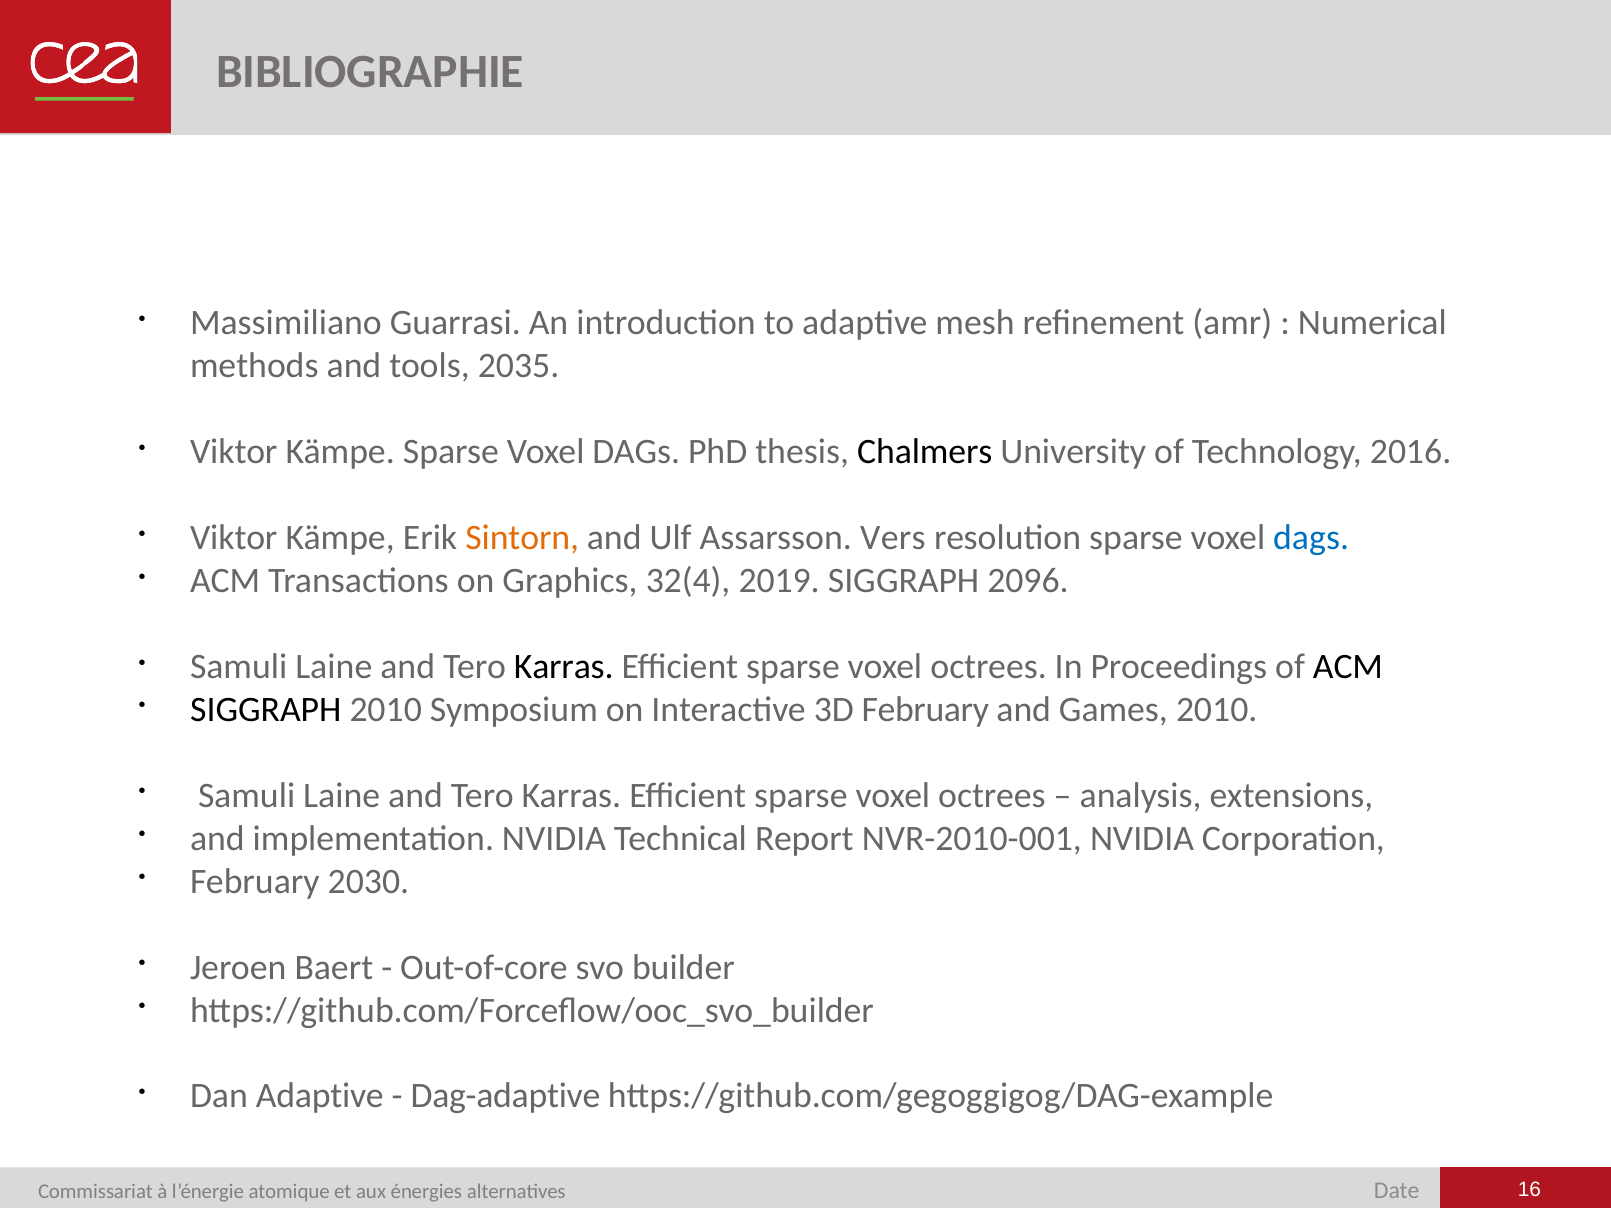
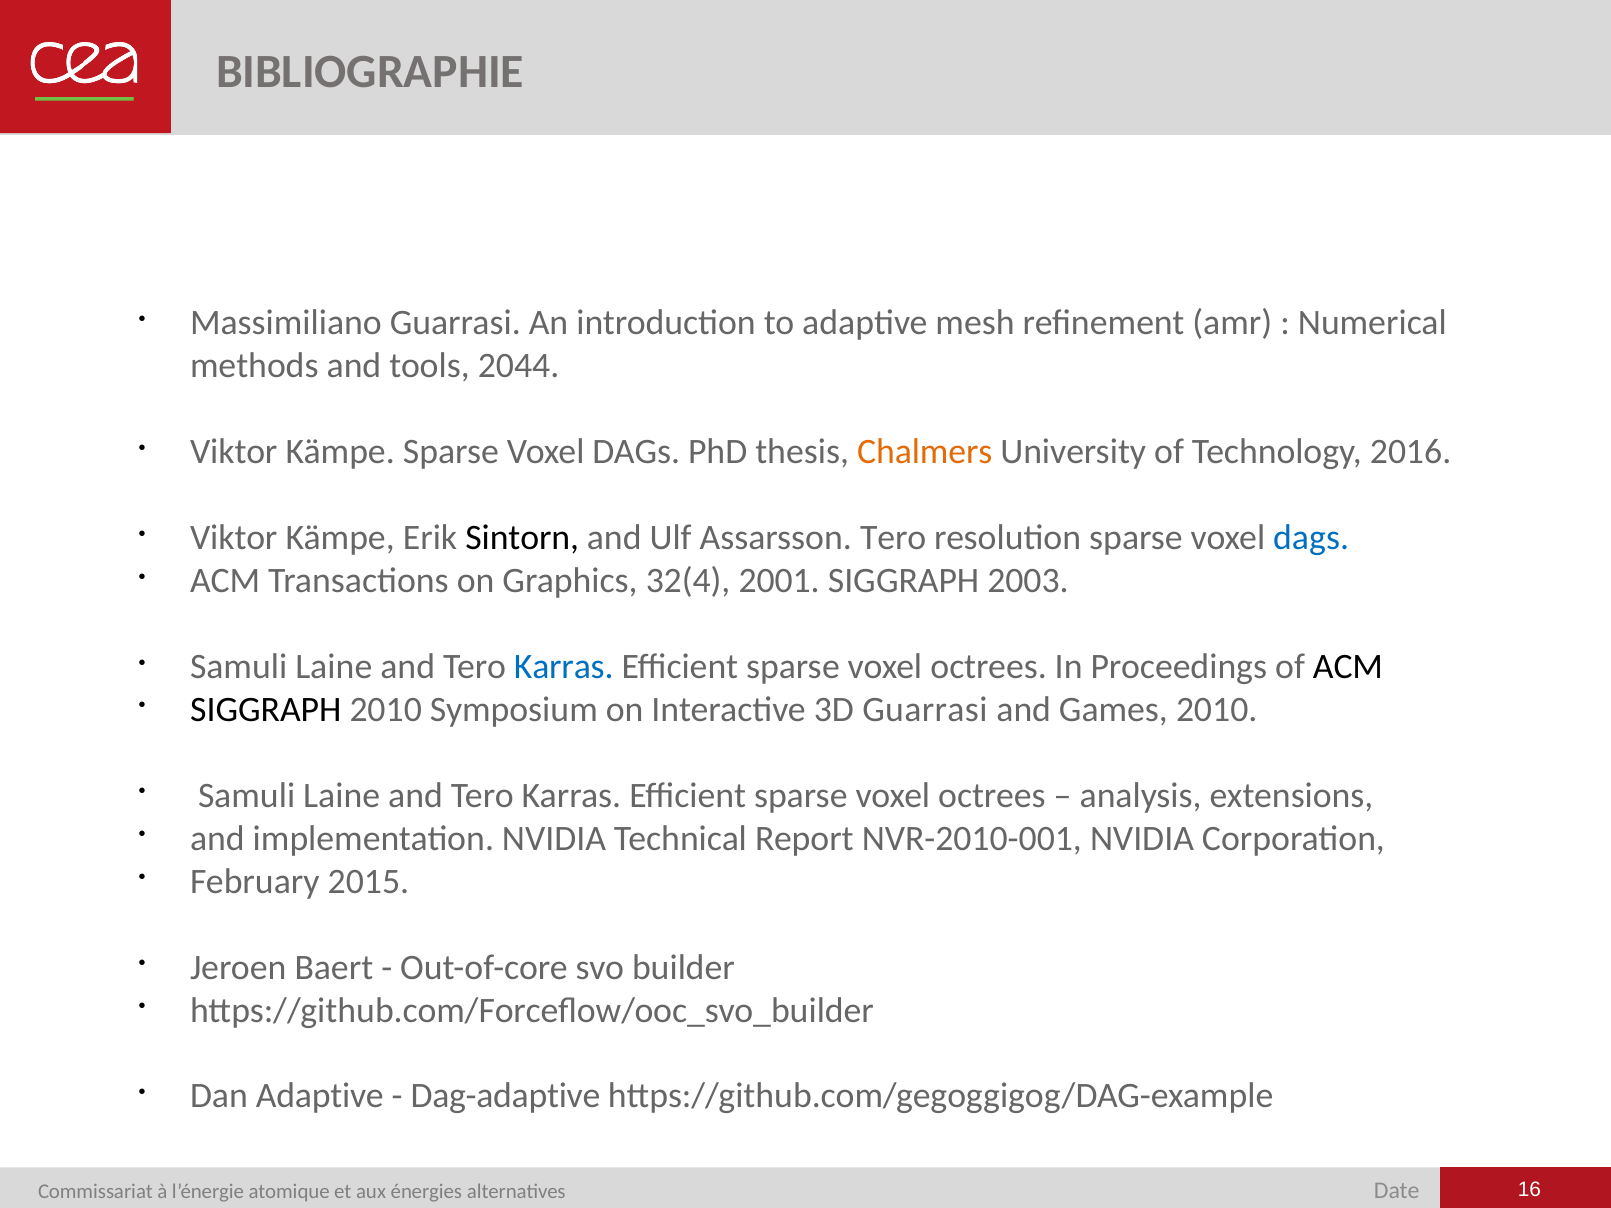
2035: 2035 -> 2044 (519, 366)
Chalmers colour: black -> orange (925, 452)
Sintorn colour: orange -> black (522, 538)
Assarsson Vers: Vers -> Tero (893, 538)
2019: 2019 -> 2001 (779, 581)
2096: 2096 -> 2003 (1028, 581)
Karras colour: black -> blue (564, 667)
3D February: February -> Guarrasi (925, 710)
2030: 2030 -> 2015 (368, 882)
